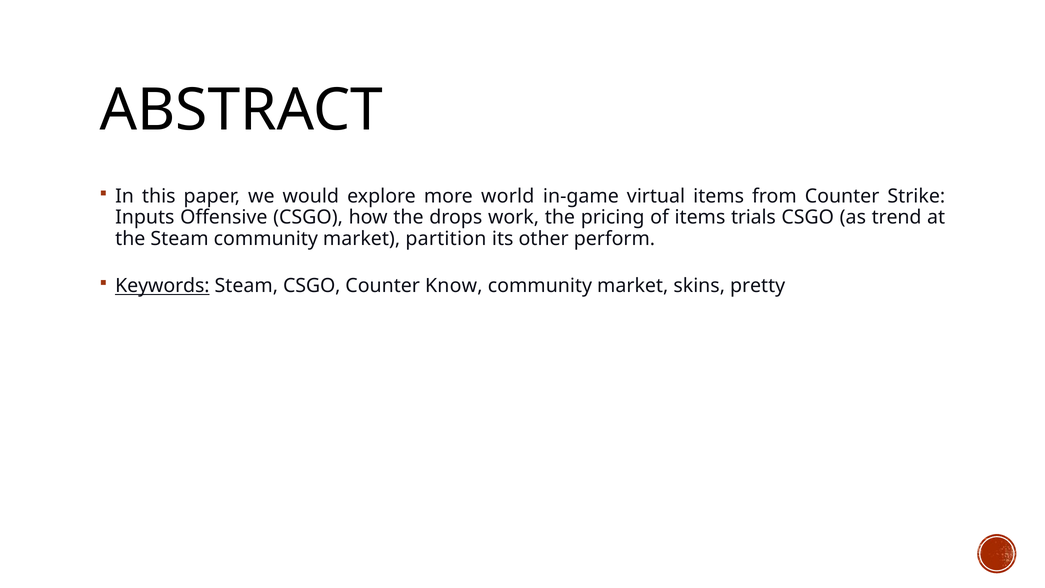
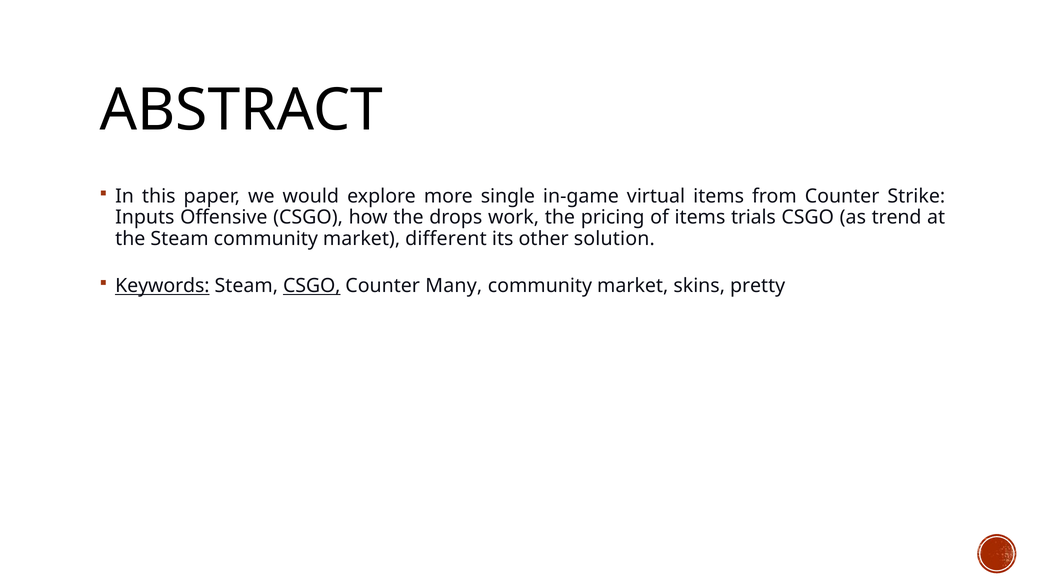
world: world -> single (508, 196)
partition: partition -> different (446, 239)
perform: perform -> solution (614, 239)
CSGO underline: none -> present (312, 286)
Know: Know -> Many (454, 286)
